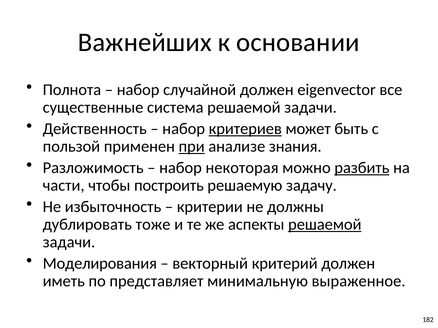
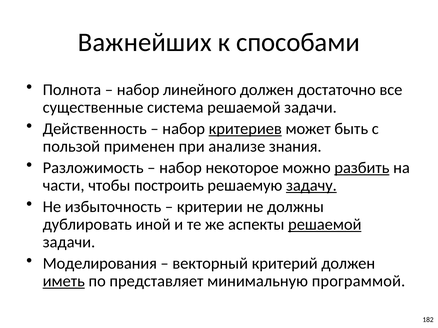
основании: основании -> способами (298, 42)
случайной: случайной -> линейного (200, 90)
eigenvector: eigenvector -> достаточно (337, 90)
при underline: present -> none (192, 147)
некоторая: некоторая -> некоторое (242, 168)
задачу underline: none -> present (311, 186)
тоже: тоже -> иной (153, 225)
иметь underline: none -> present (64, 281)
выраженное: выраженное -> программой (359, 281)
